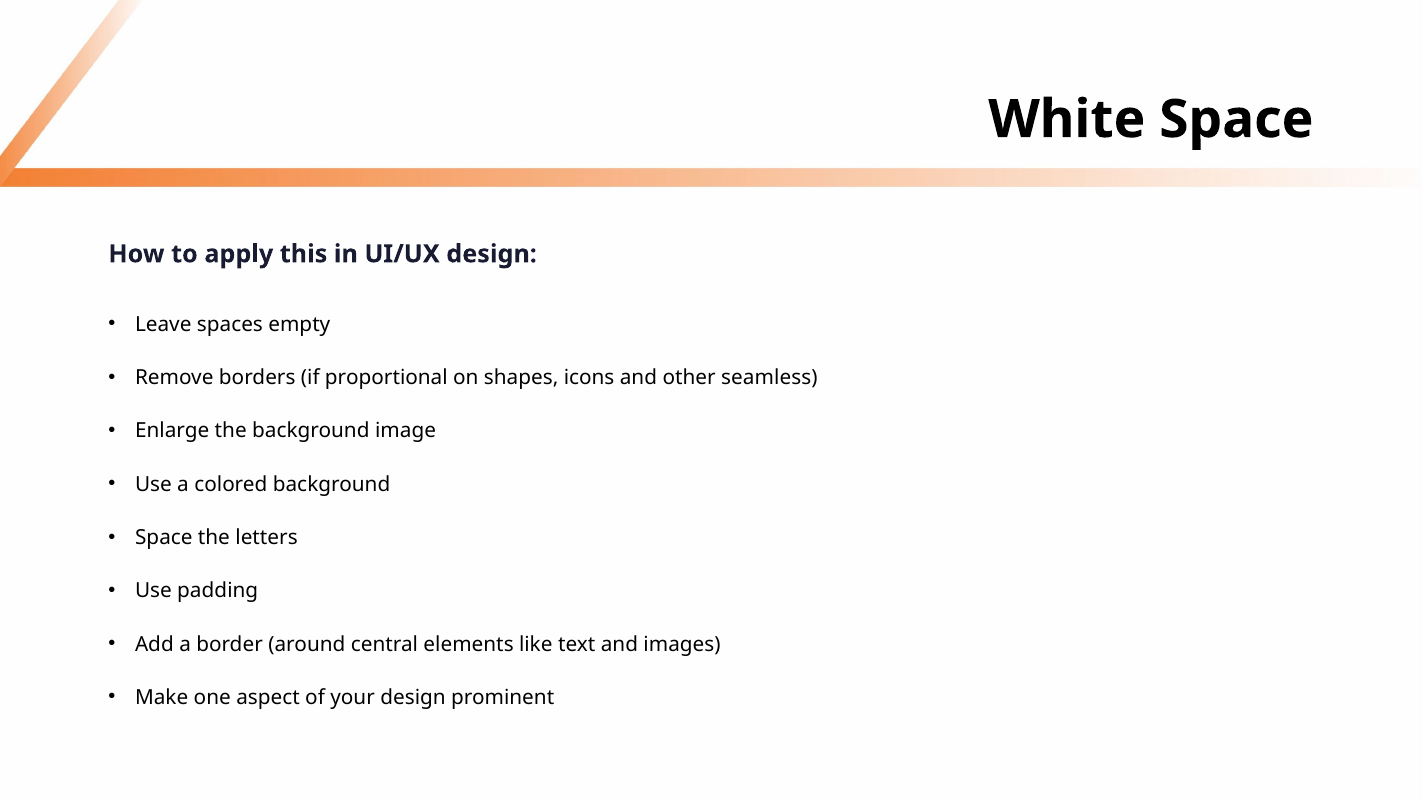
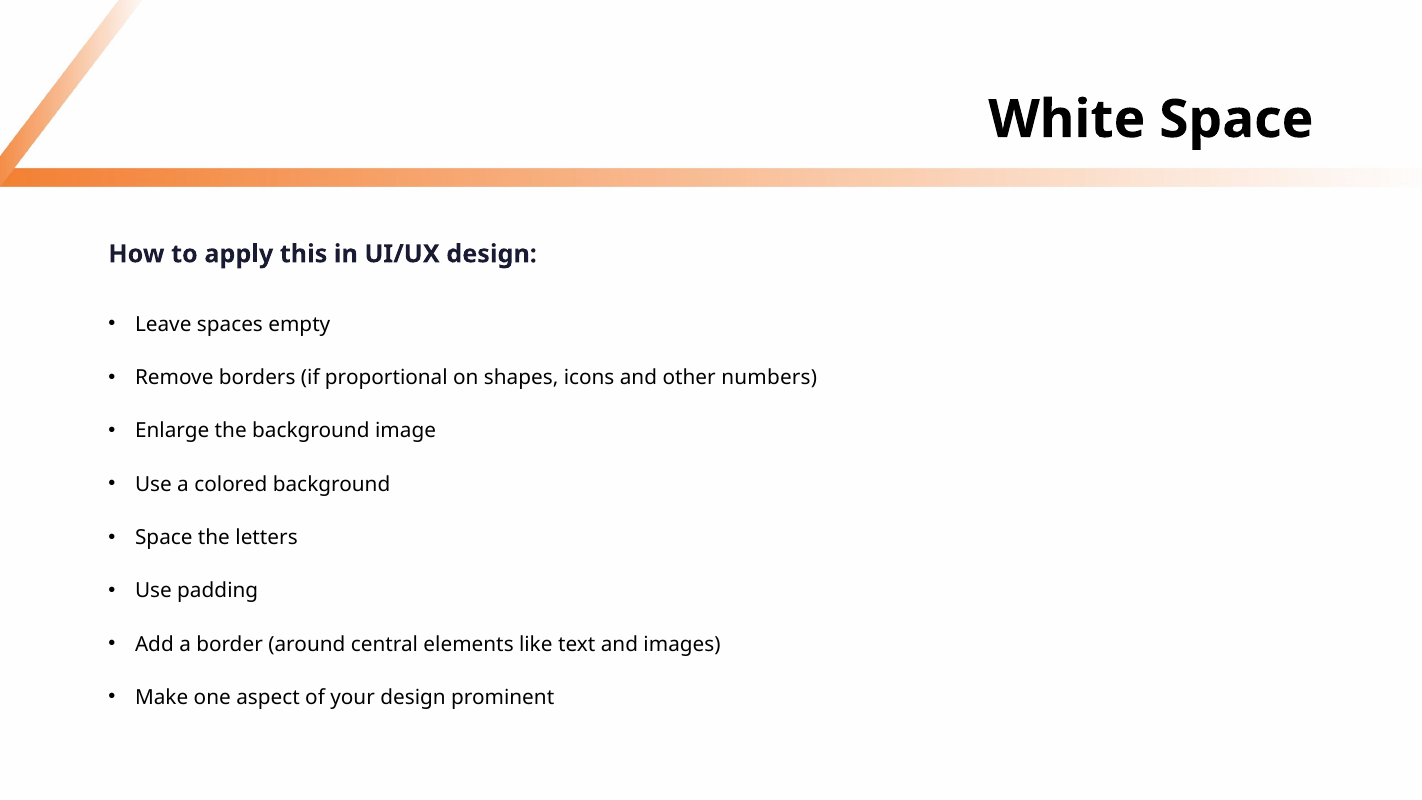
seamless: seamless -> numbers (769, 378)
